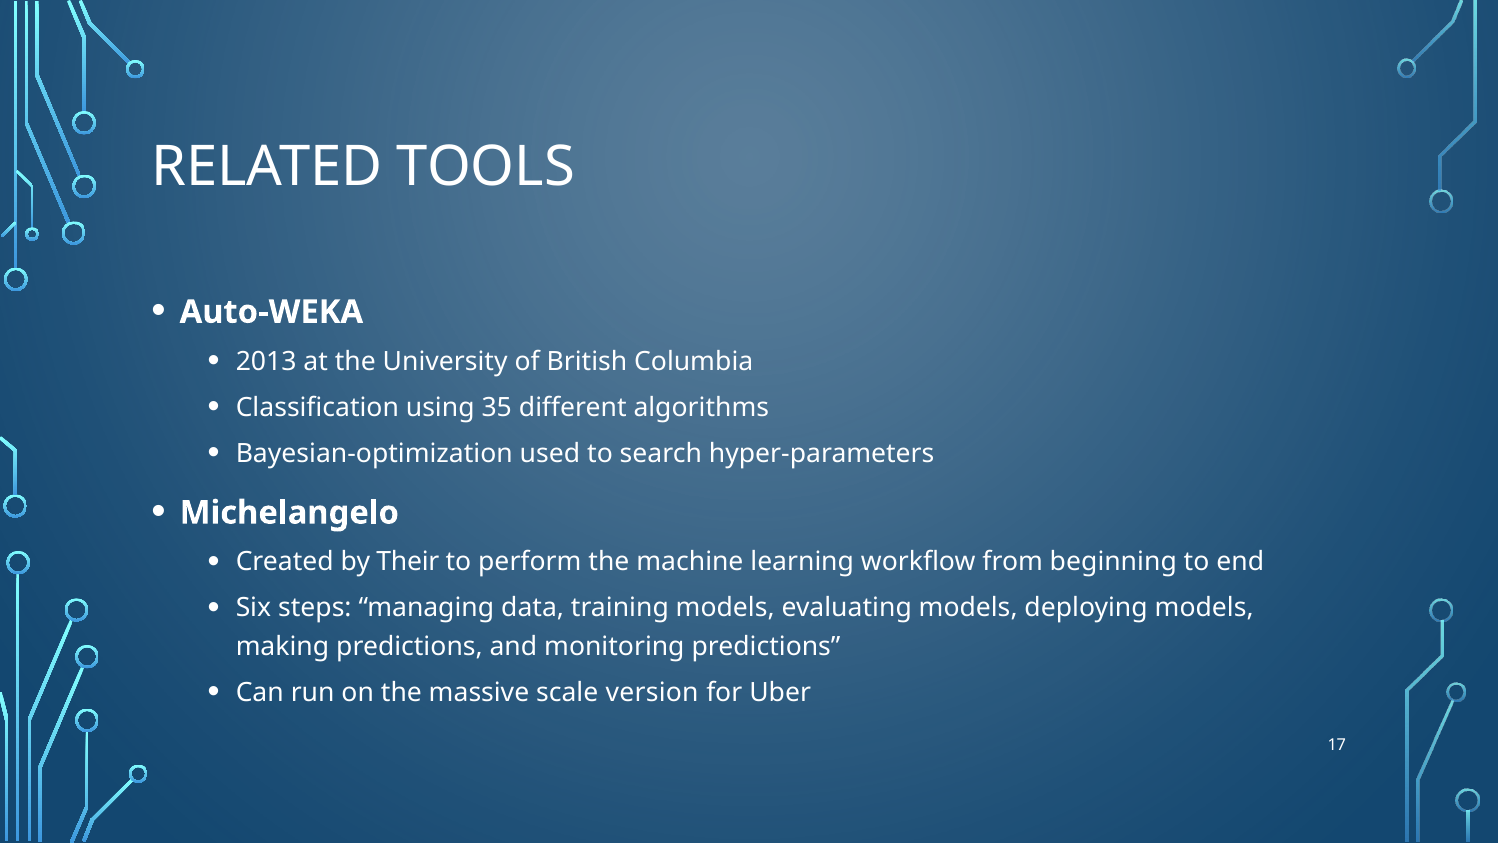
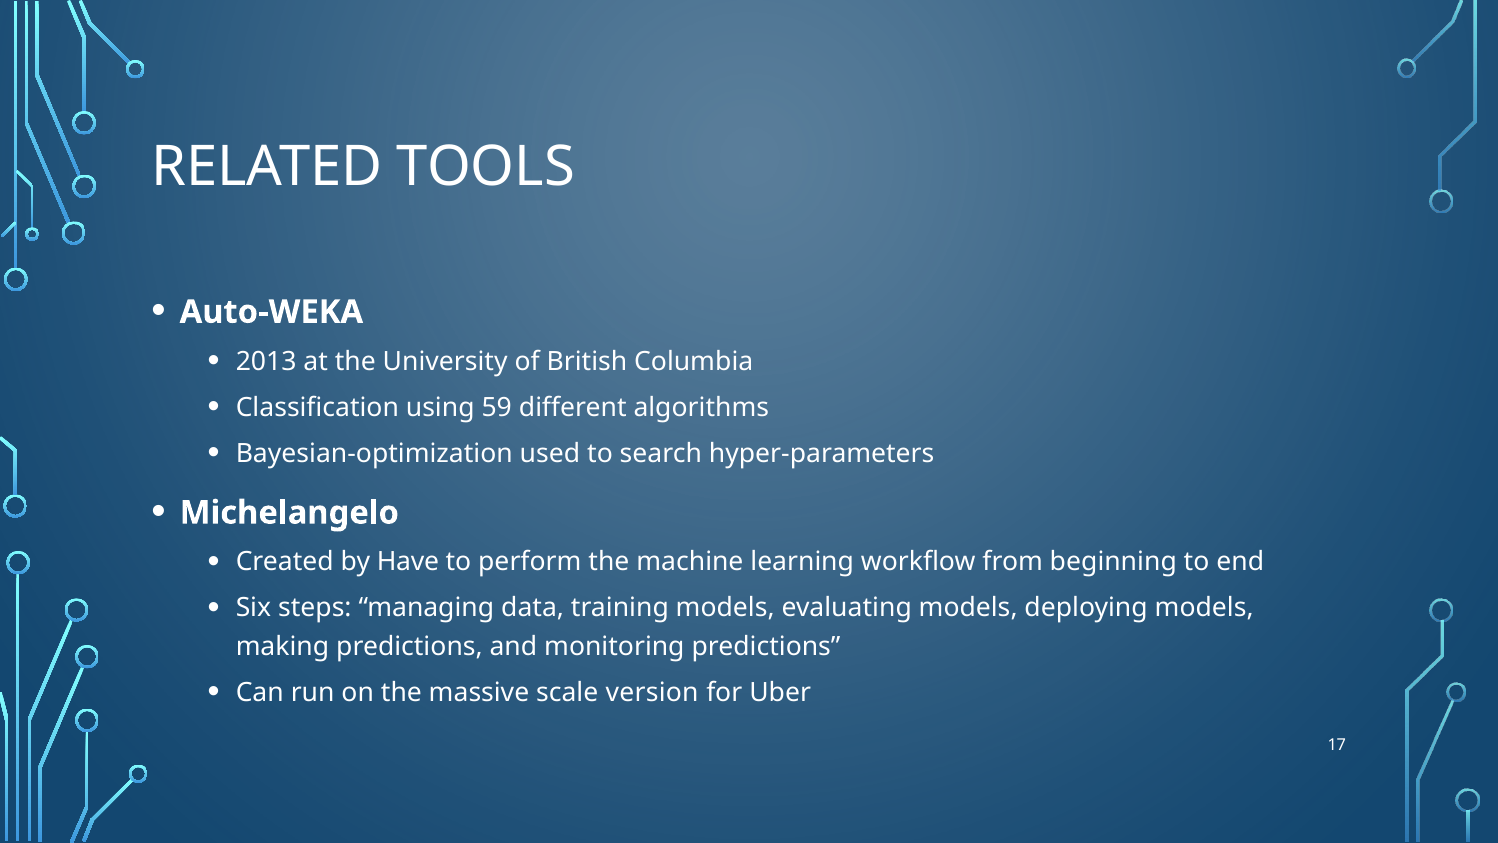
35: 35 -> 59 (497, 407)
Their: Their -> Have (408, 562)
